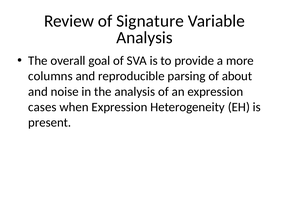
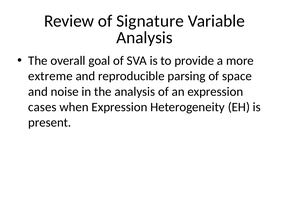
columns: columns -> extreme (50, 76)
about: about -> space (237, 76)
